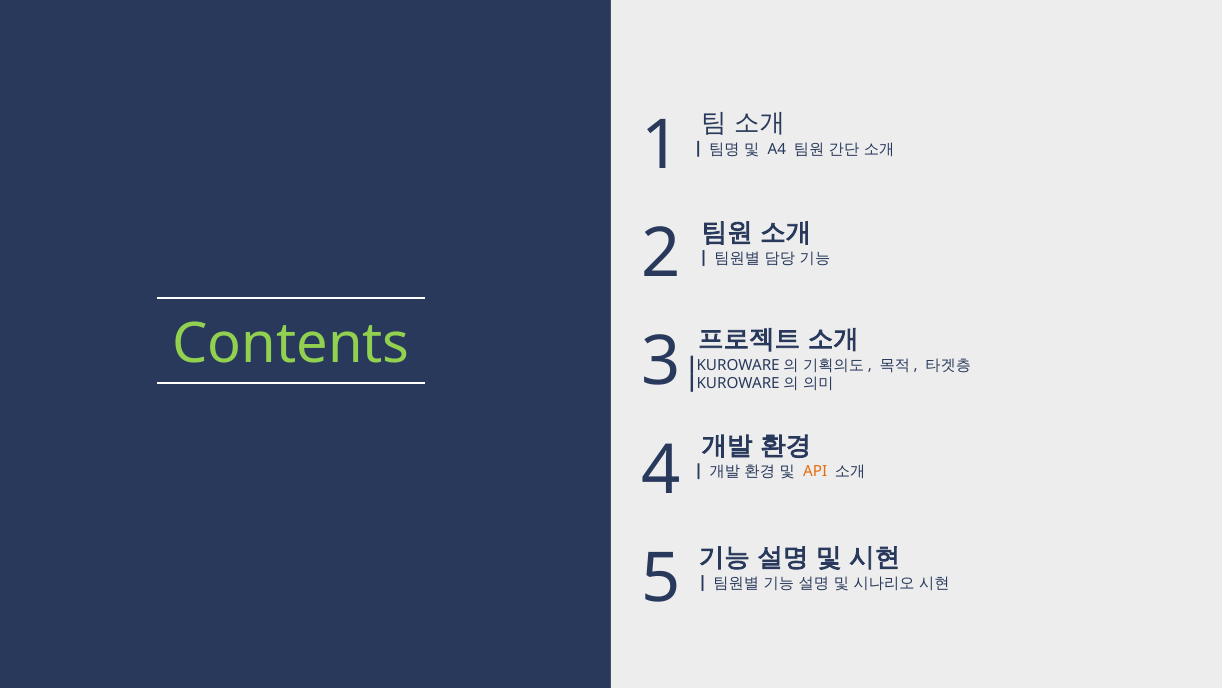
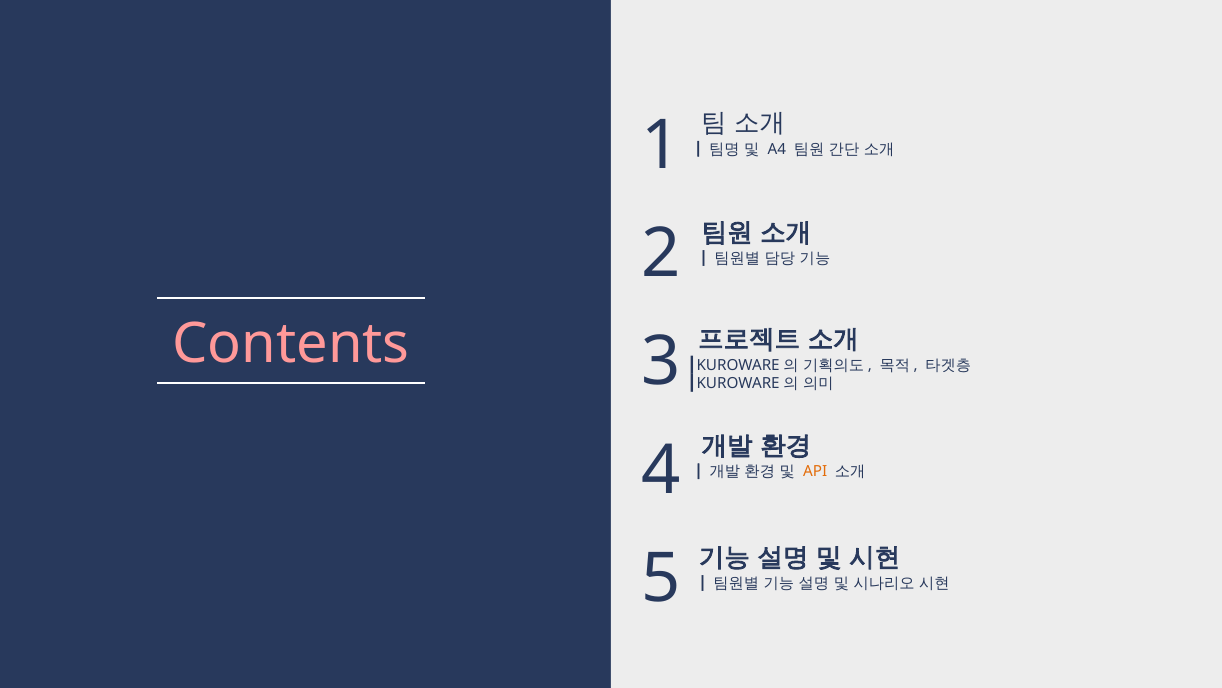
Contents colour: light green -> pink (291, 344)
